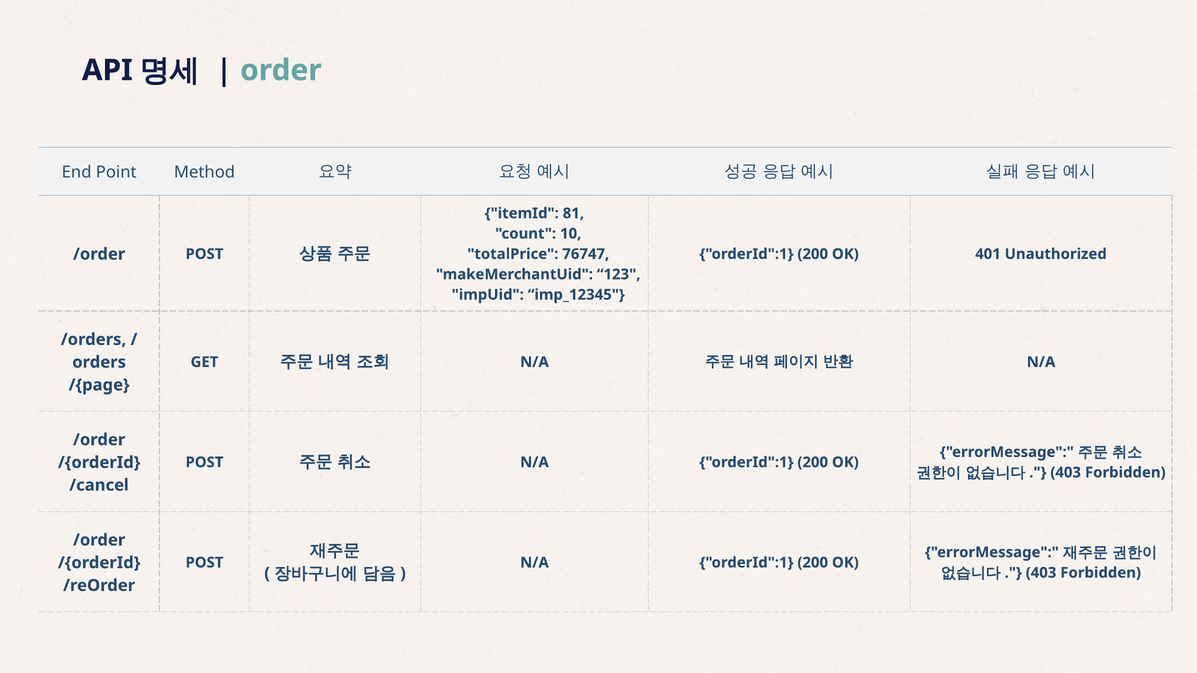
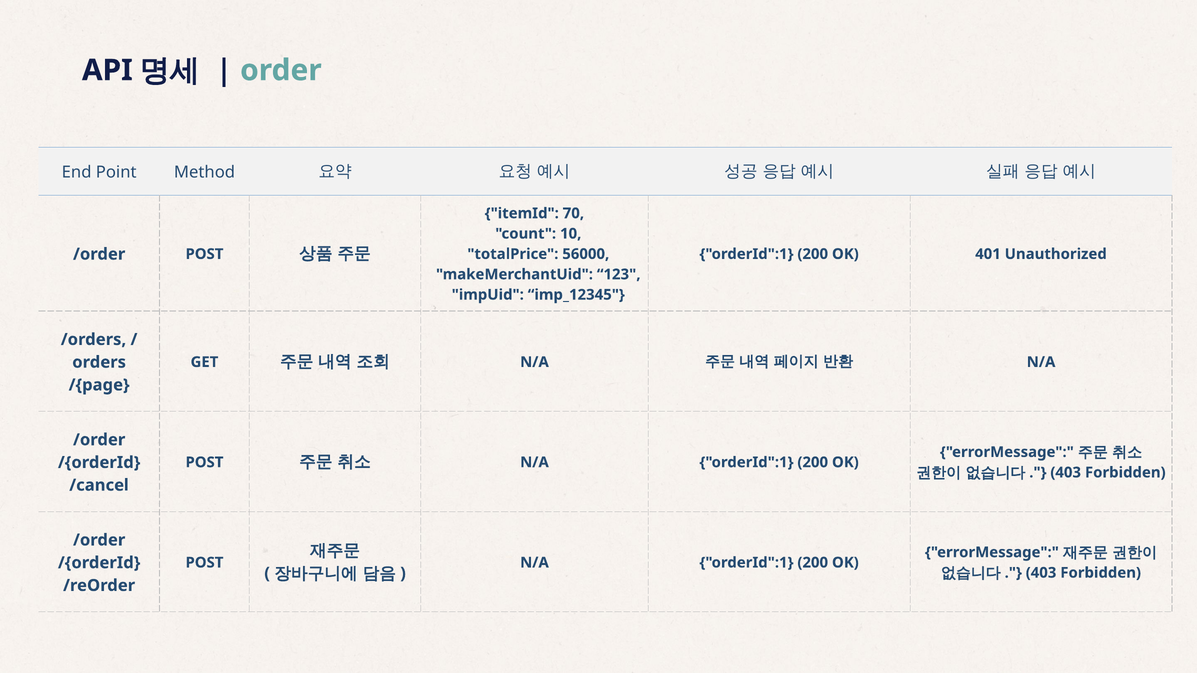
81: 81 -> 70 (573, 213)
76747: 76747 -> 56000 (586, 254)
